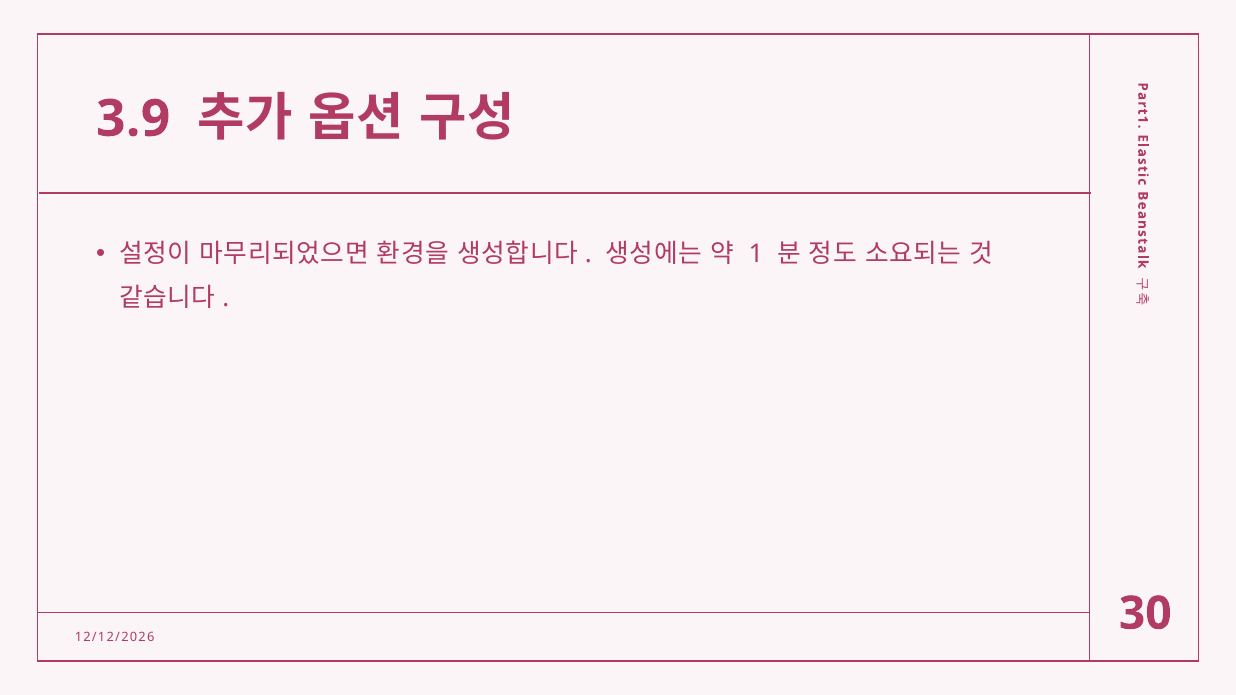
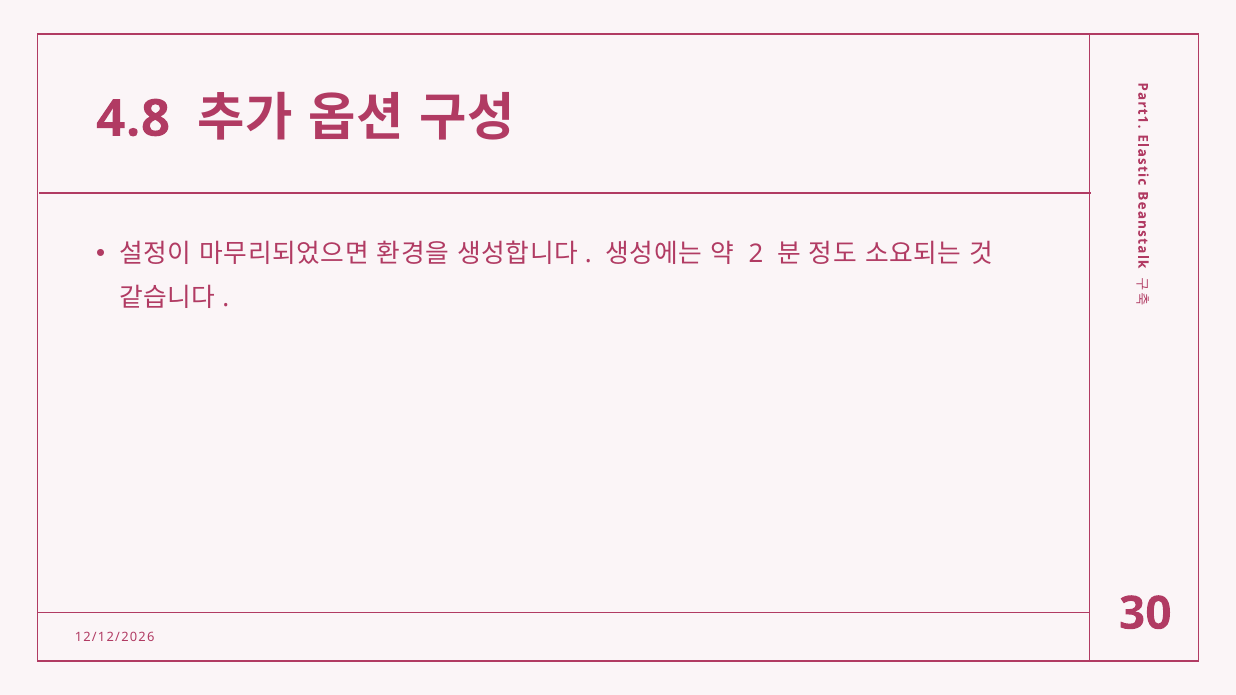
3.9: 3.9 -> 4.8 (133, 119)
1: 1 -> 2 (756, 254)
